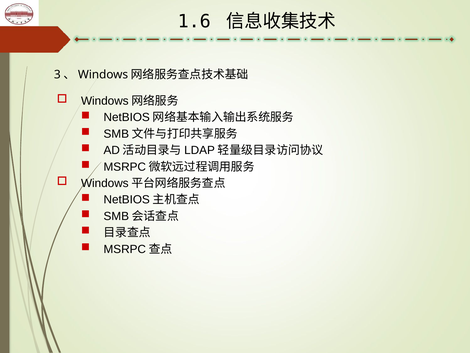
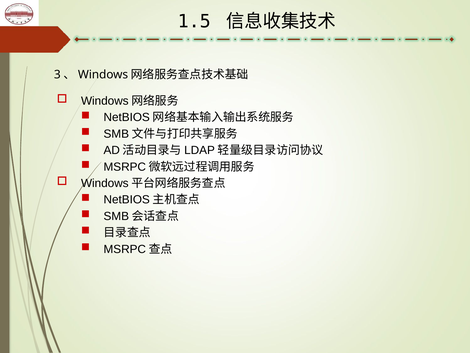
1.6: 1.6 -> 1.5 (194, 21)
